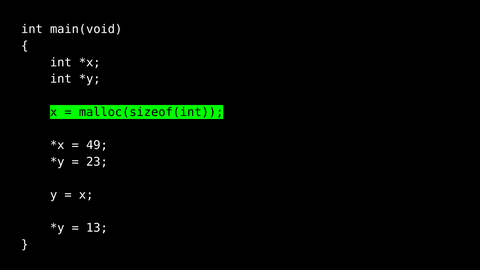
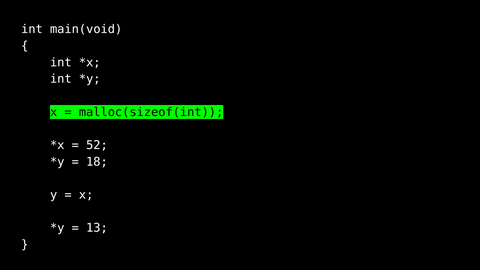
49: 49 -> 52 (97, 145)
23: 23 -> 18 (97, 162)
